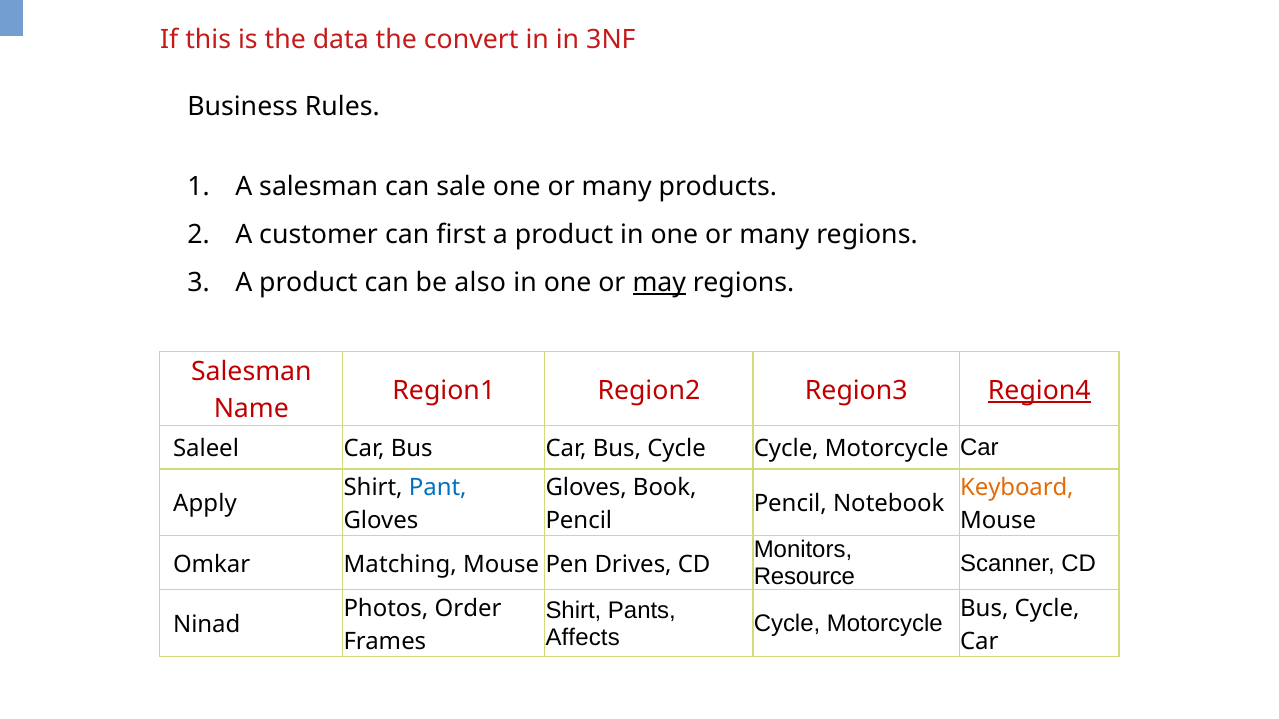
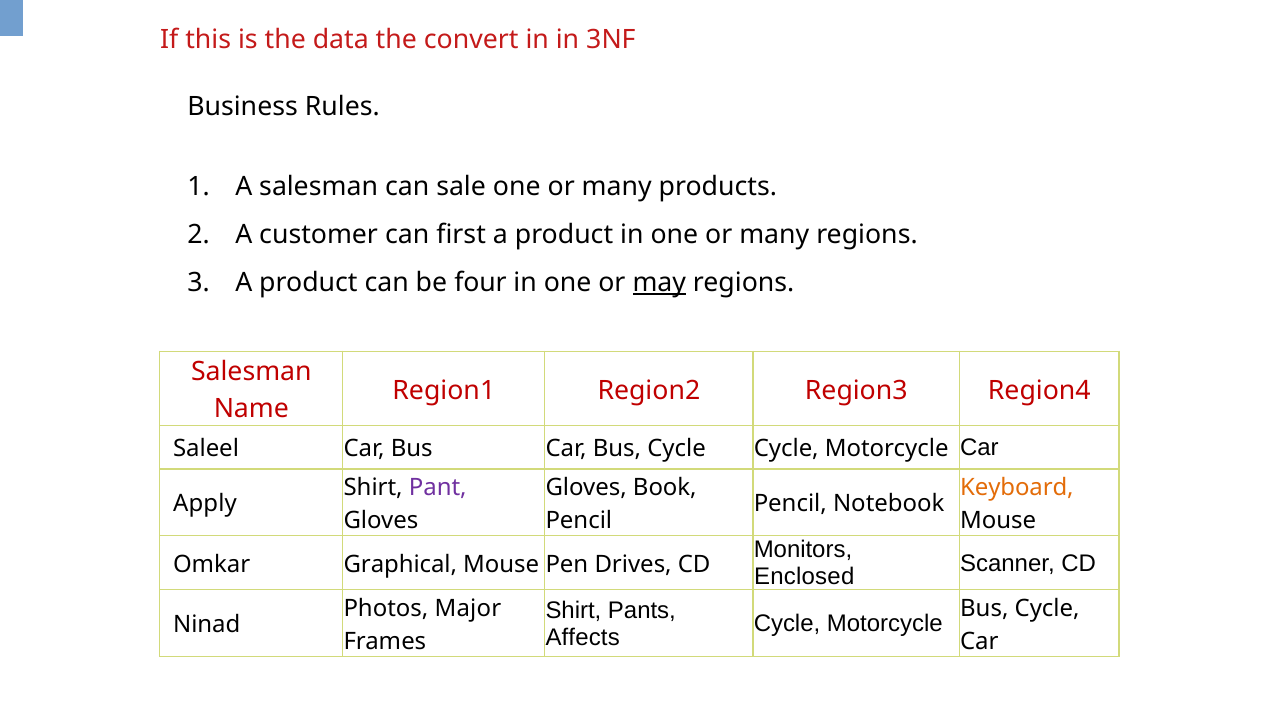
also: also -> four (480, 283)
Region4 underline: present -> none (1039, 391)
Pant colour: blue -> purple (438, 488)
Matching: Matching -> Graphical (400, 565)
Resource: Resource -> Enclosed (804, 577)
Order: Order -> Major (468, 609)
